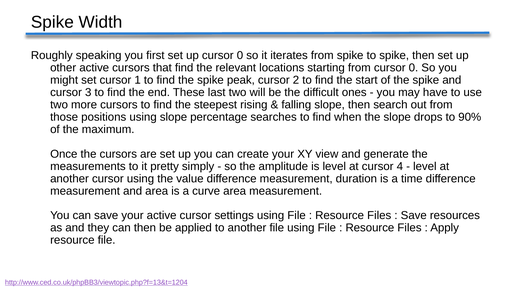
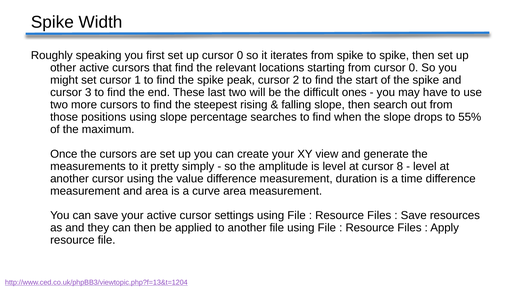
90%: 90% -> 55% (470, 117)
4: 4 -> 8 (400, 167)
